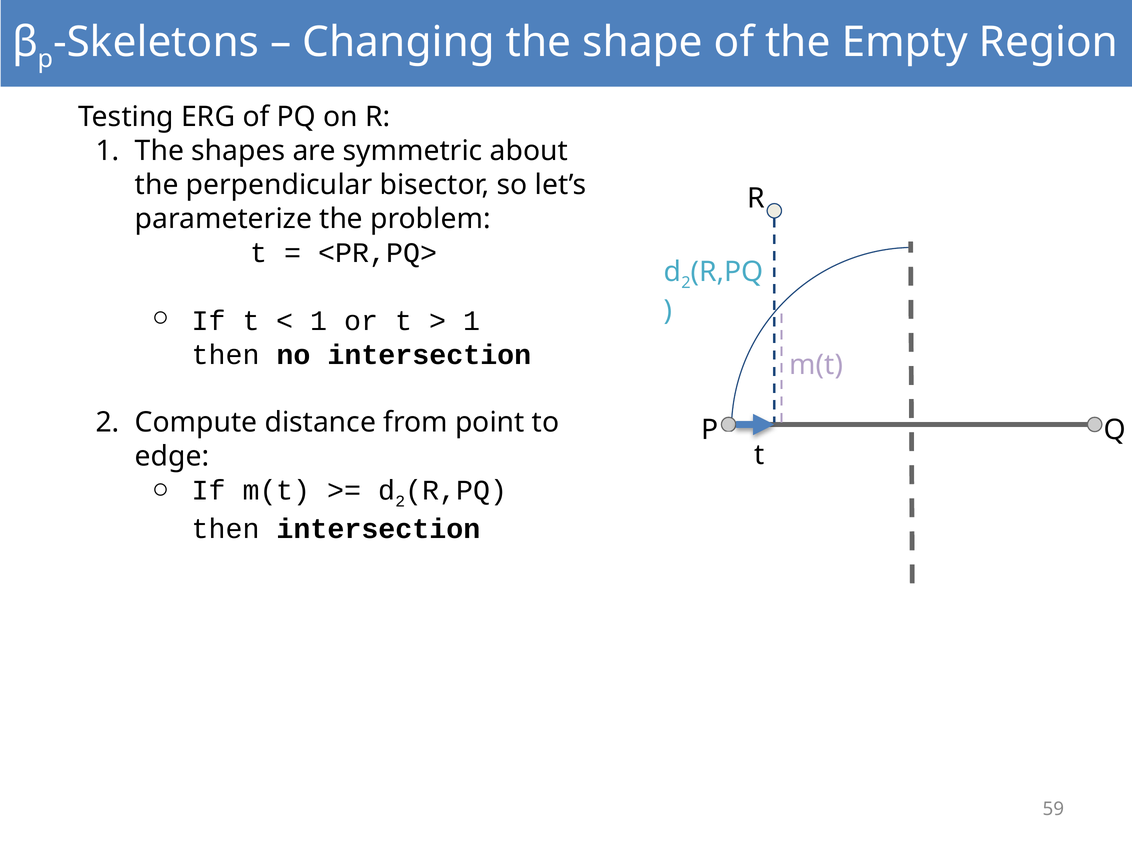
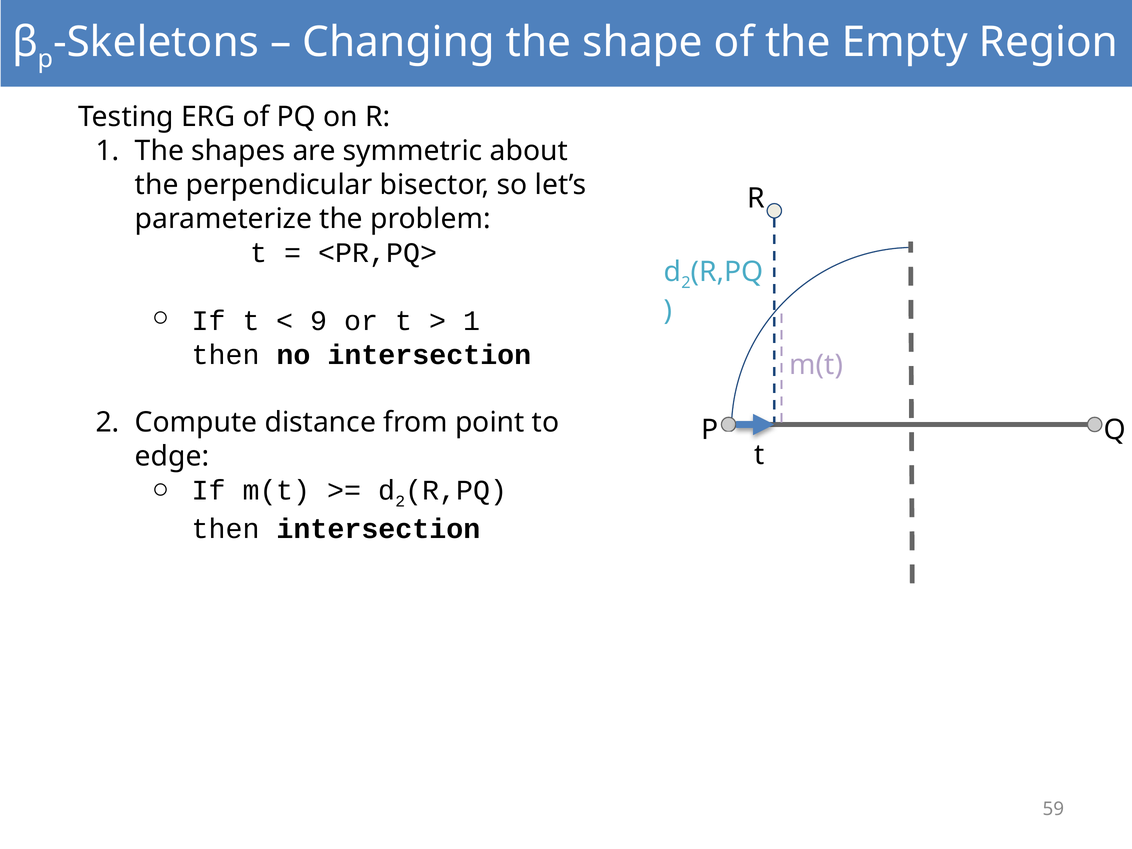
1: 1 -> 9 (319, 321)
